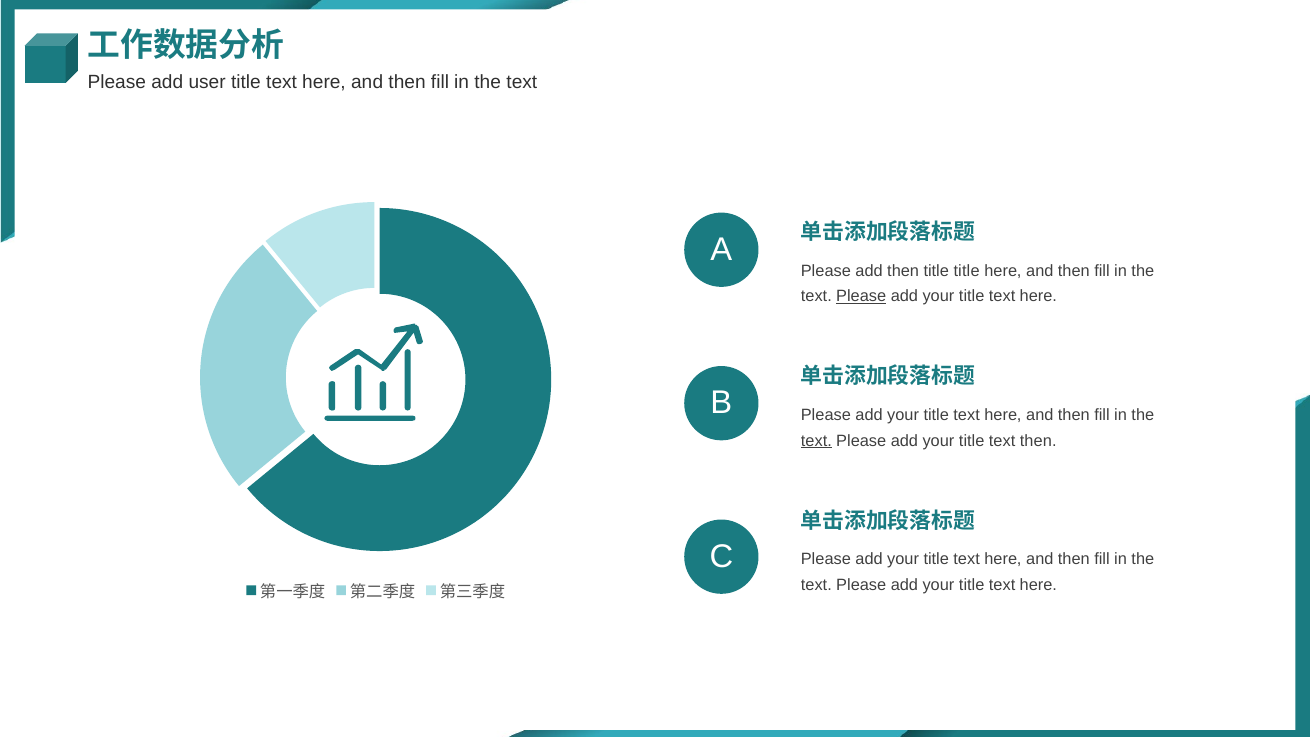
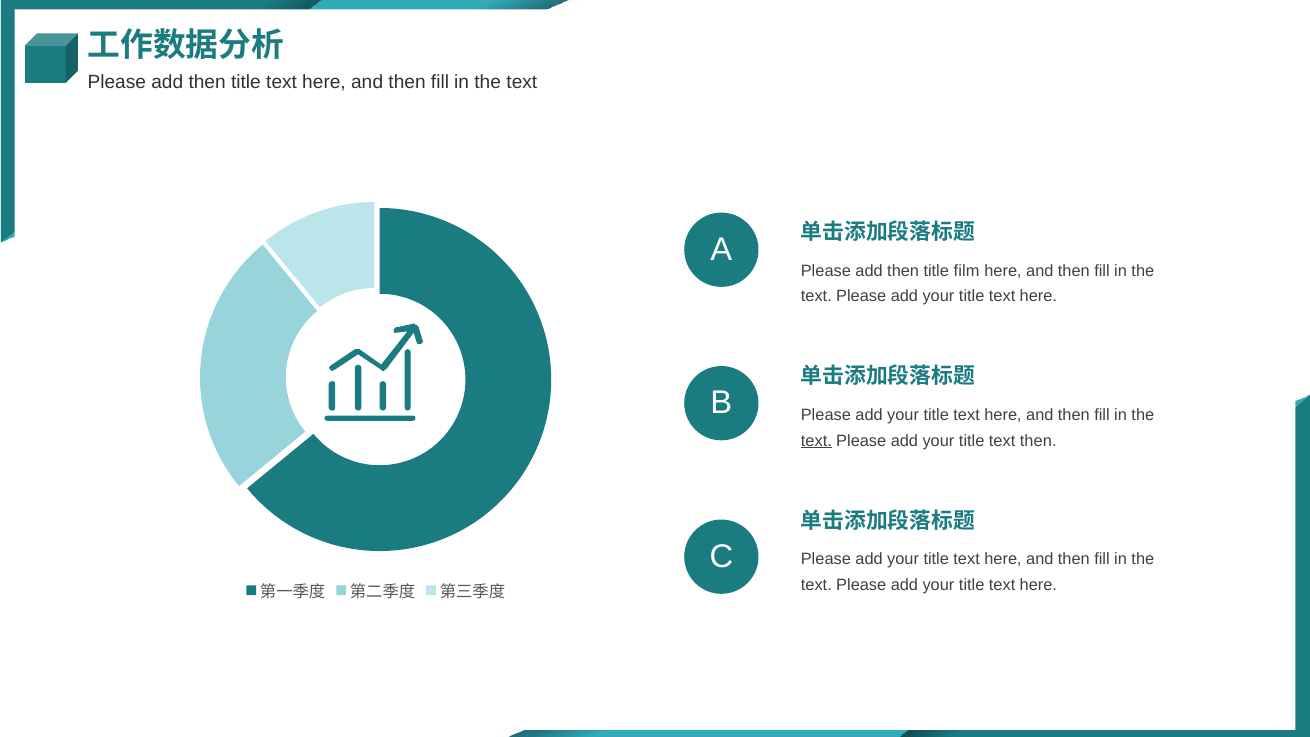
user: user -> then (207, 82)
title title: title -> film (967, 271)
Please underline: present -> none (861, 296)
